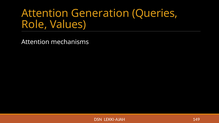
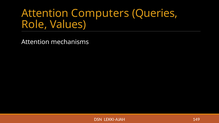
Generation: Generation -> Computers (100, 13)
